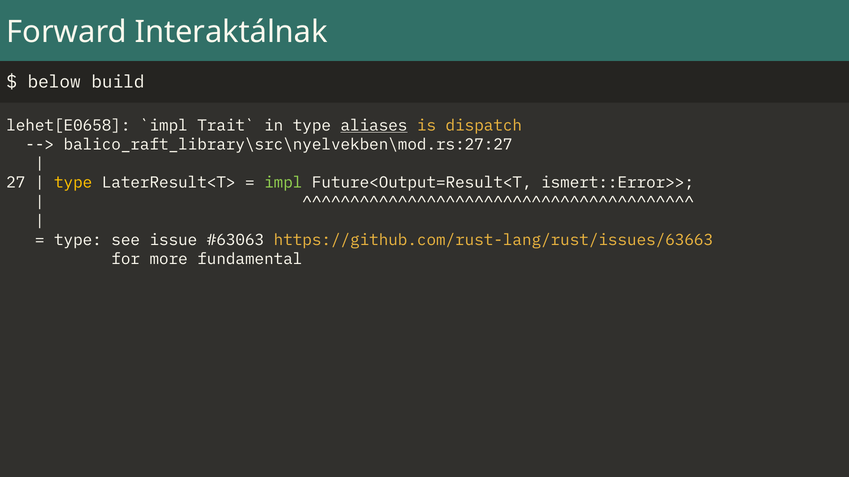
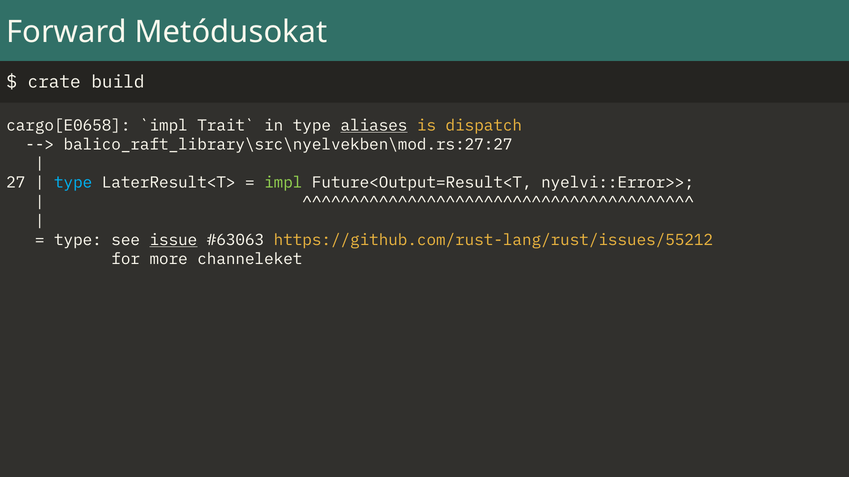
Interaktálnak: Interaktálnak -> Metódusokat (231, 32)
below: below -> crate (54, 82)
lehet[E0658: lehet[E0658 -> cargo[E0658 (68, 126)
type colour: yellow -> light blue (73, 183)
ismert::Error>>: ismert::Error>> -> nyelvi::Error>> (618, 183)
issue underline: none -> present (173, 240)
https://github.com/rust-lang/rust/issues/63663: https://github.com/rust-lang/rust/issues/63663 -> https://github.com/rust-lang/rust/issues/55212 (493, 240)
fundamental: fundamental -> channeleket (250, 259)
